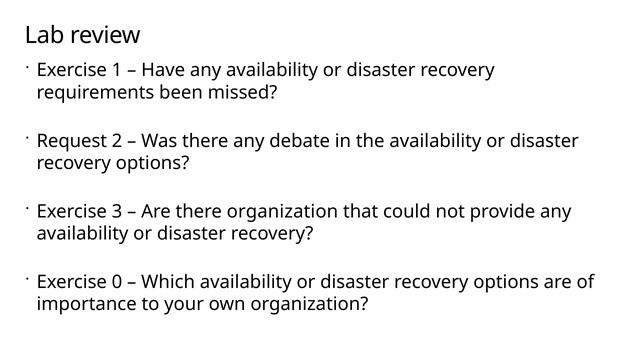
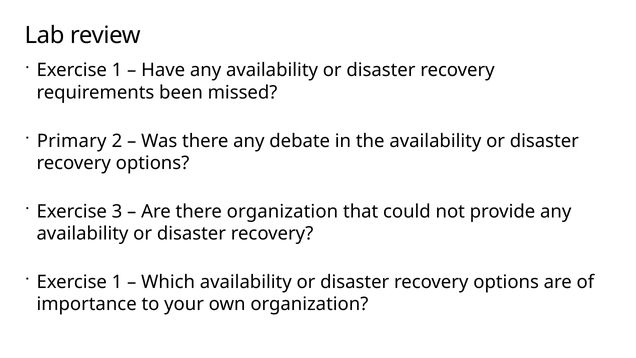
Request: Request -> Primary (72, 141)
0: 0 -> 1 (117, 282)
